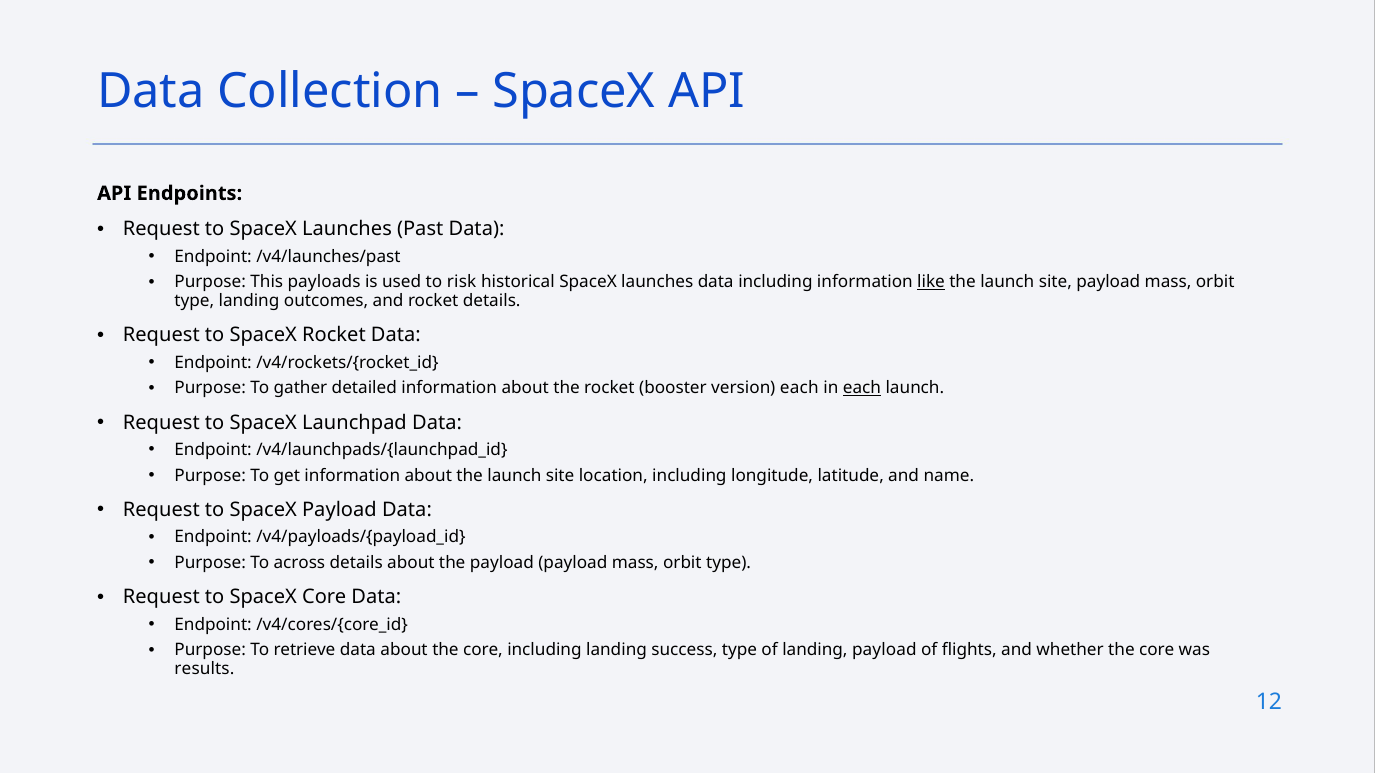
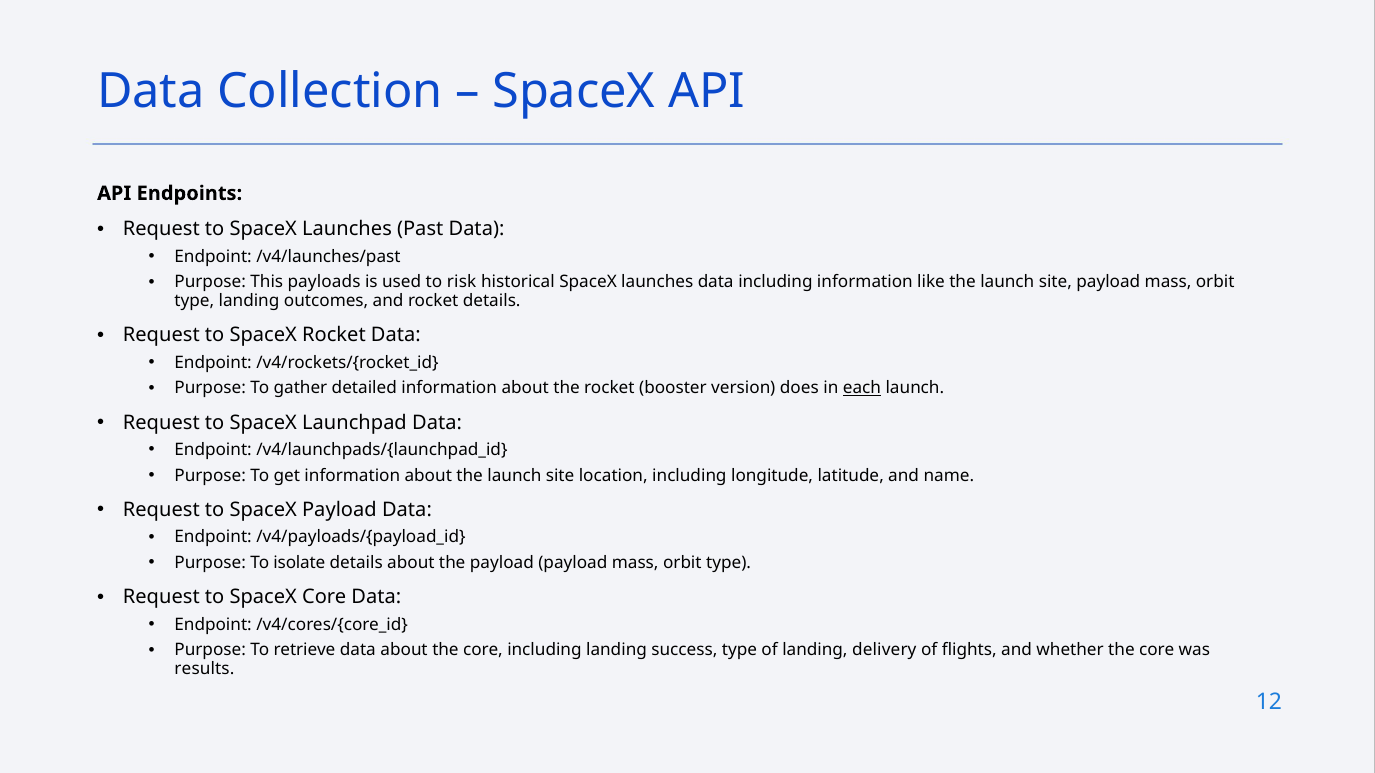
like underline: present -> none (931, 282)
version each: each -> does (799, 388)
across: across -> isolate (299, 563)
landing payload: payload -> delivery (884, 651)
